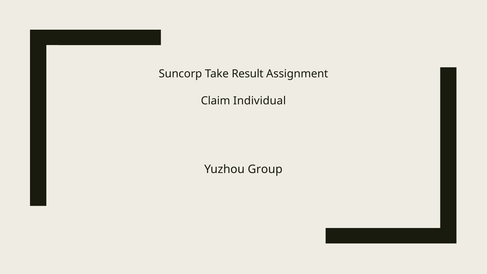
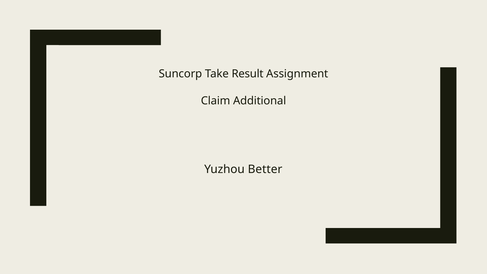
Individual: Individual -> Additional (260, 101)
Group: Group -> Better (265, 169)
